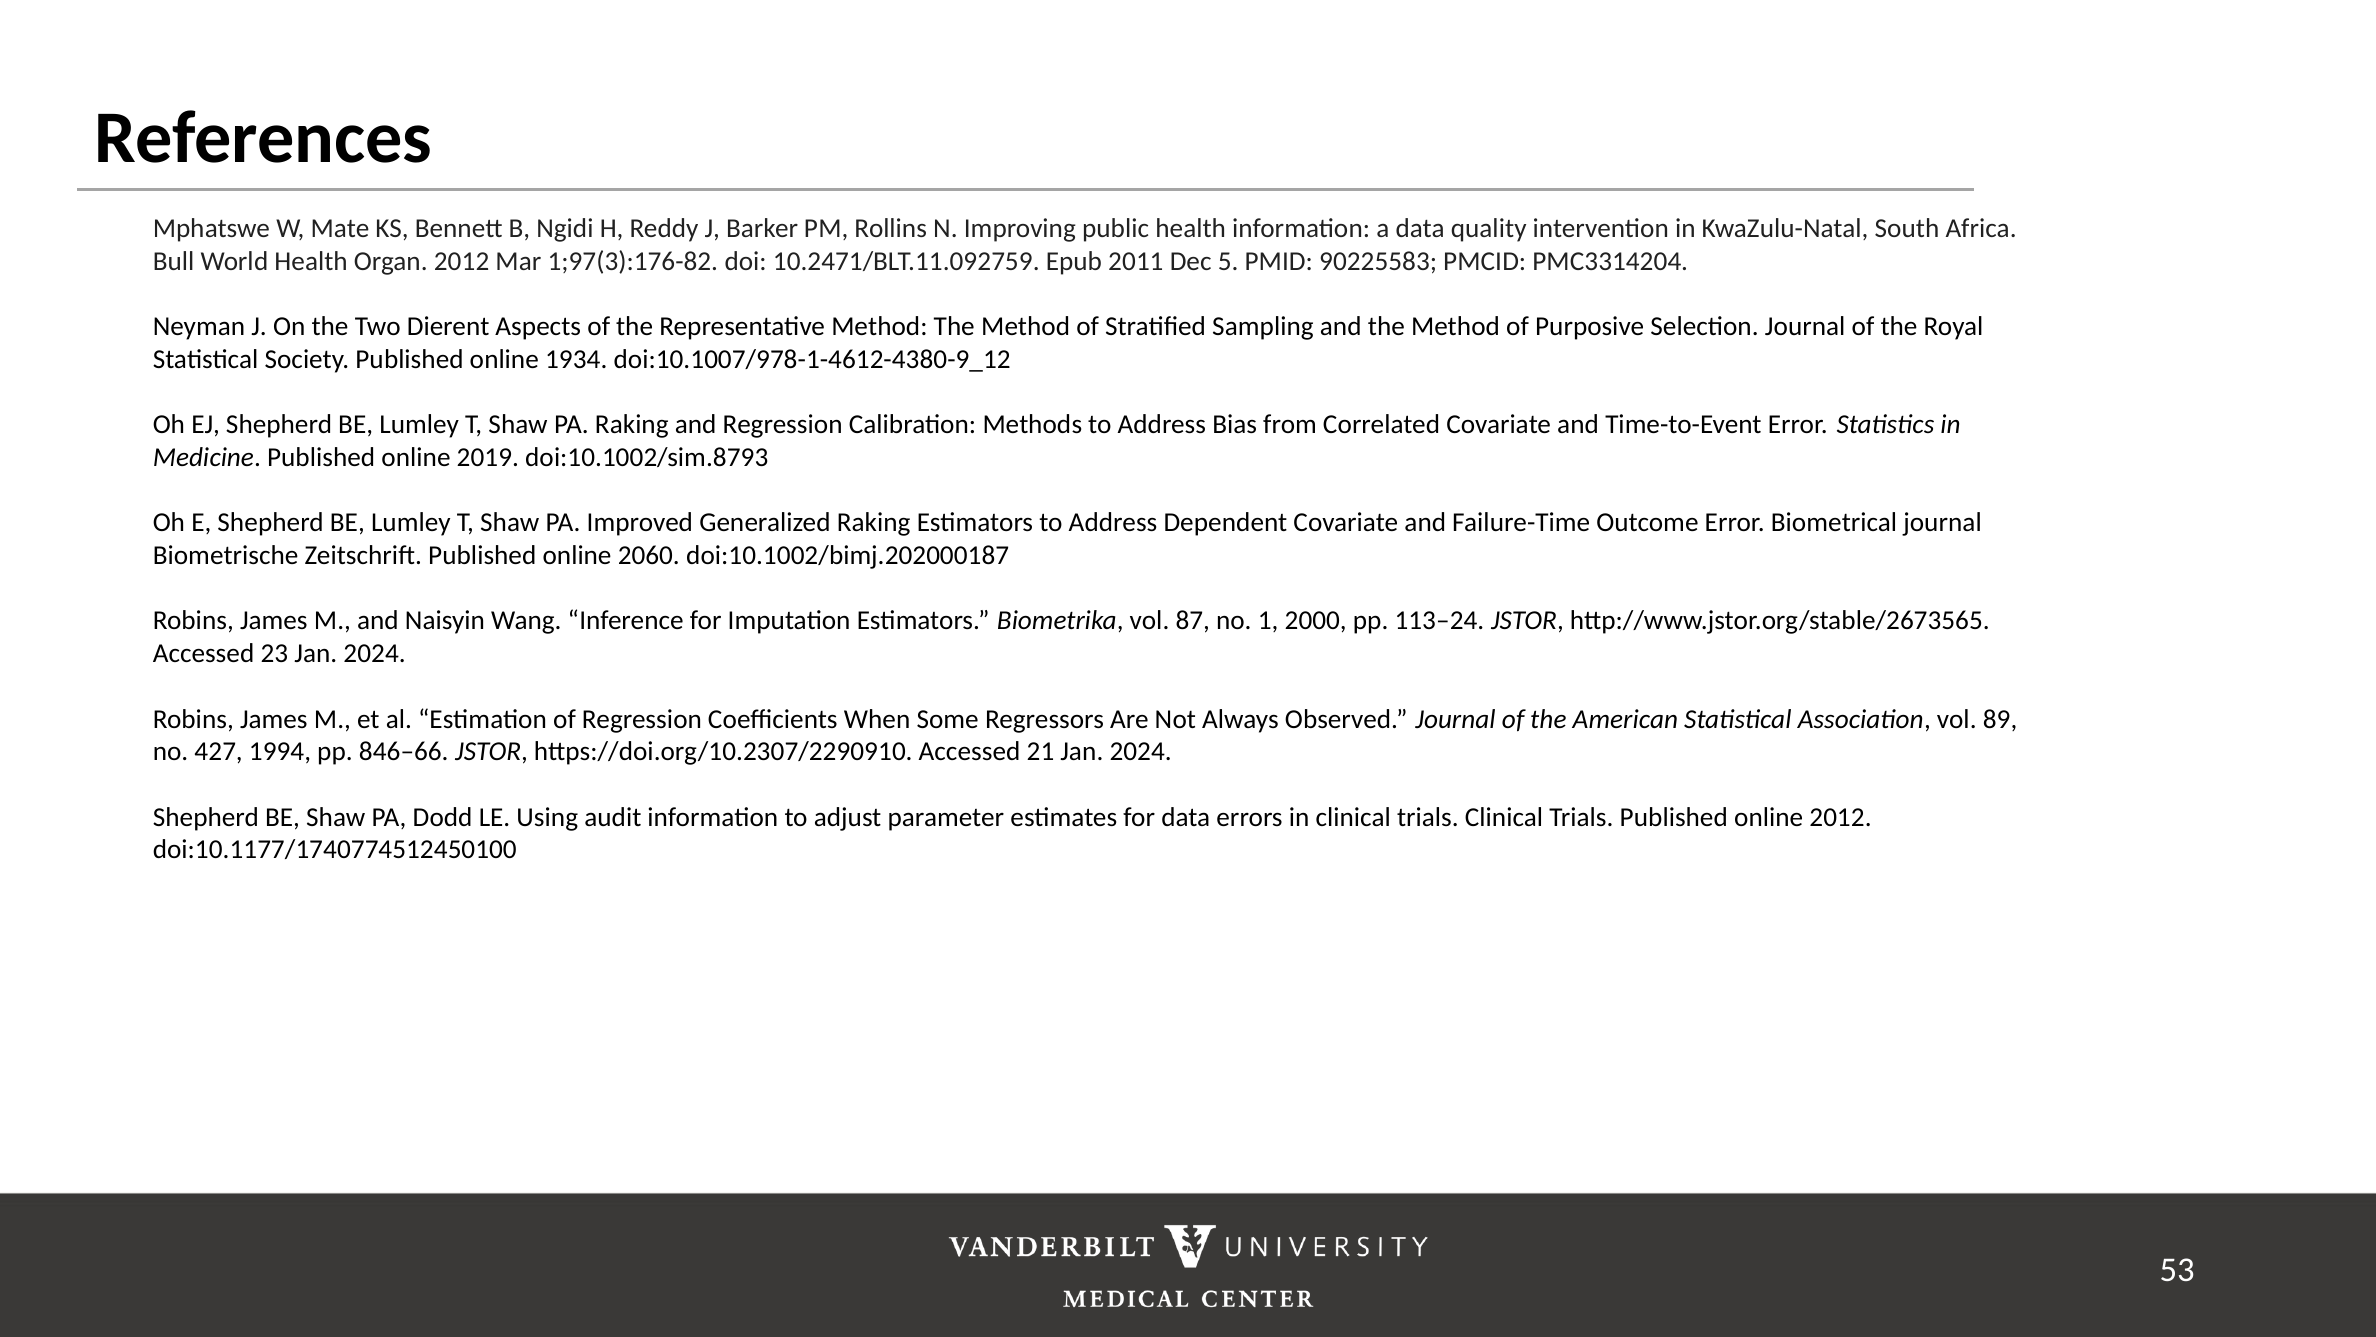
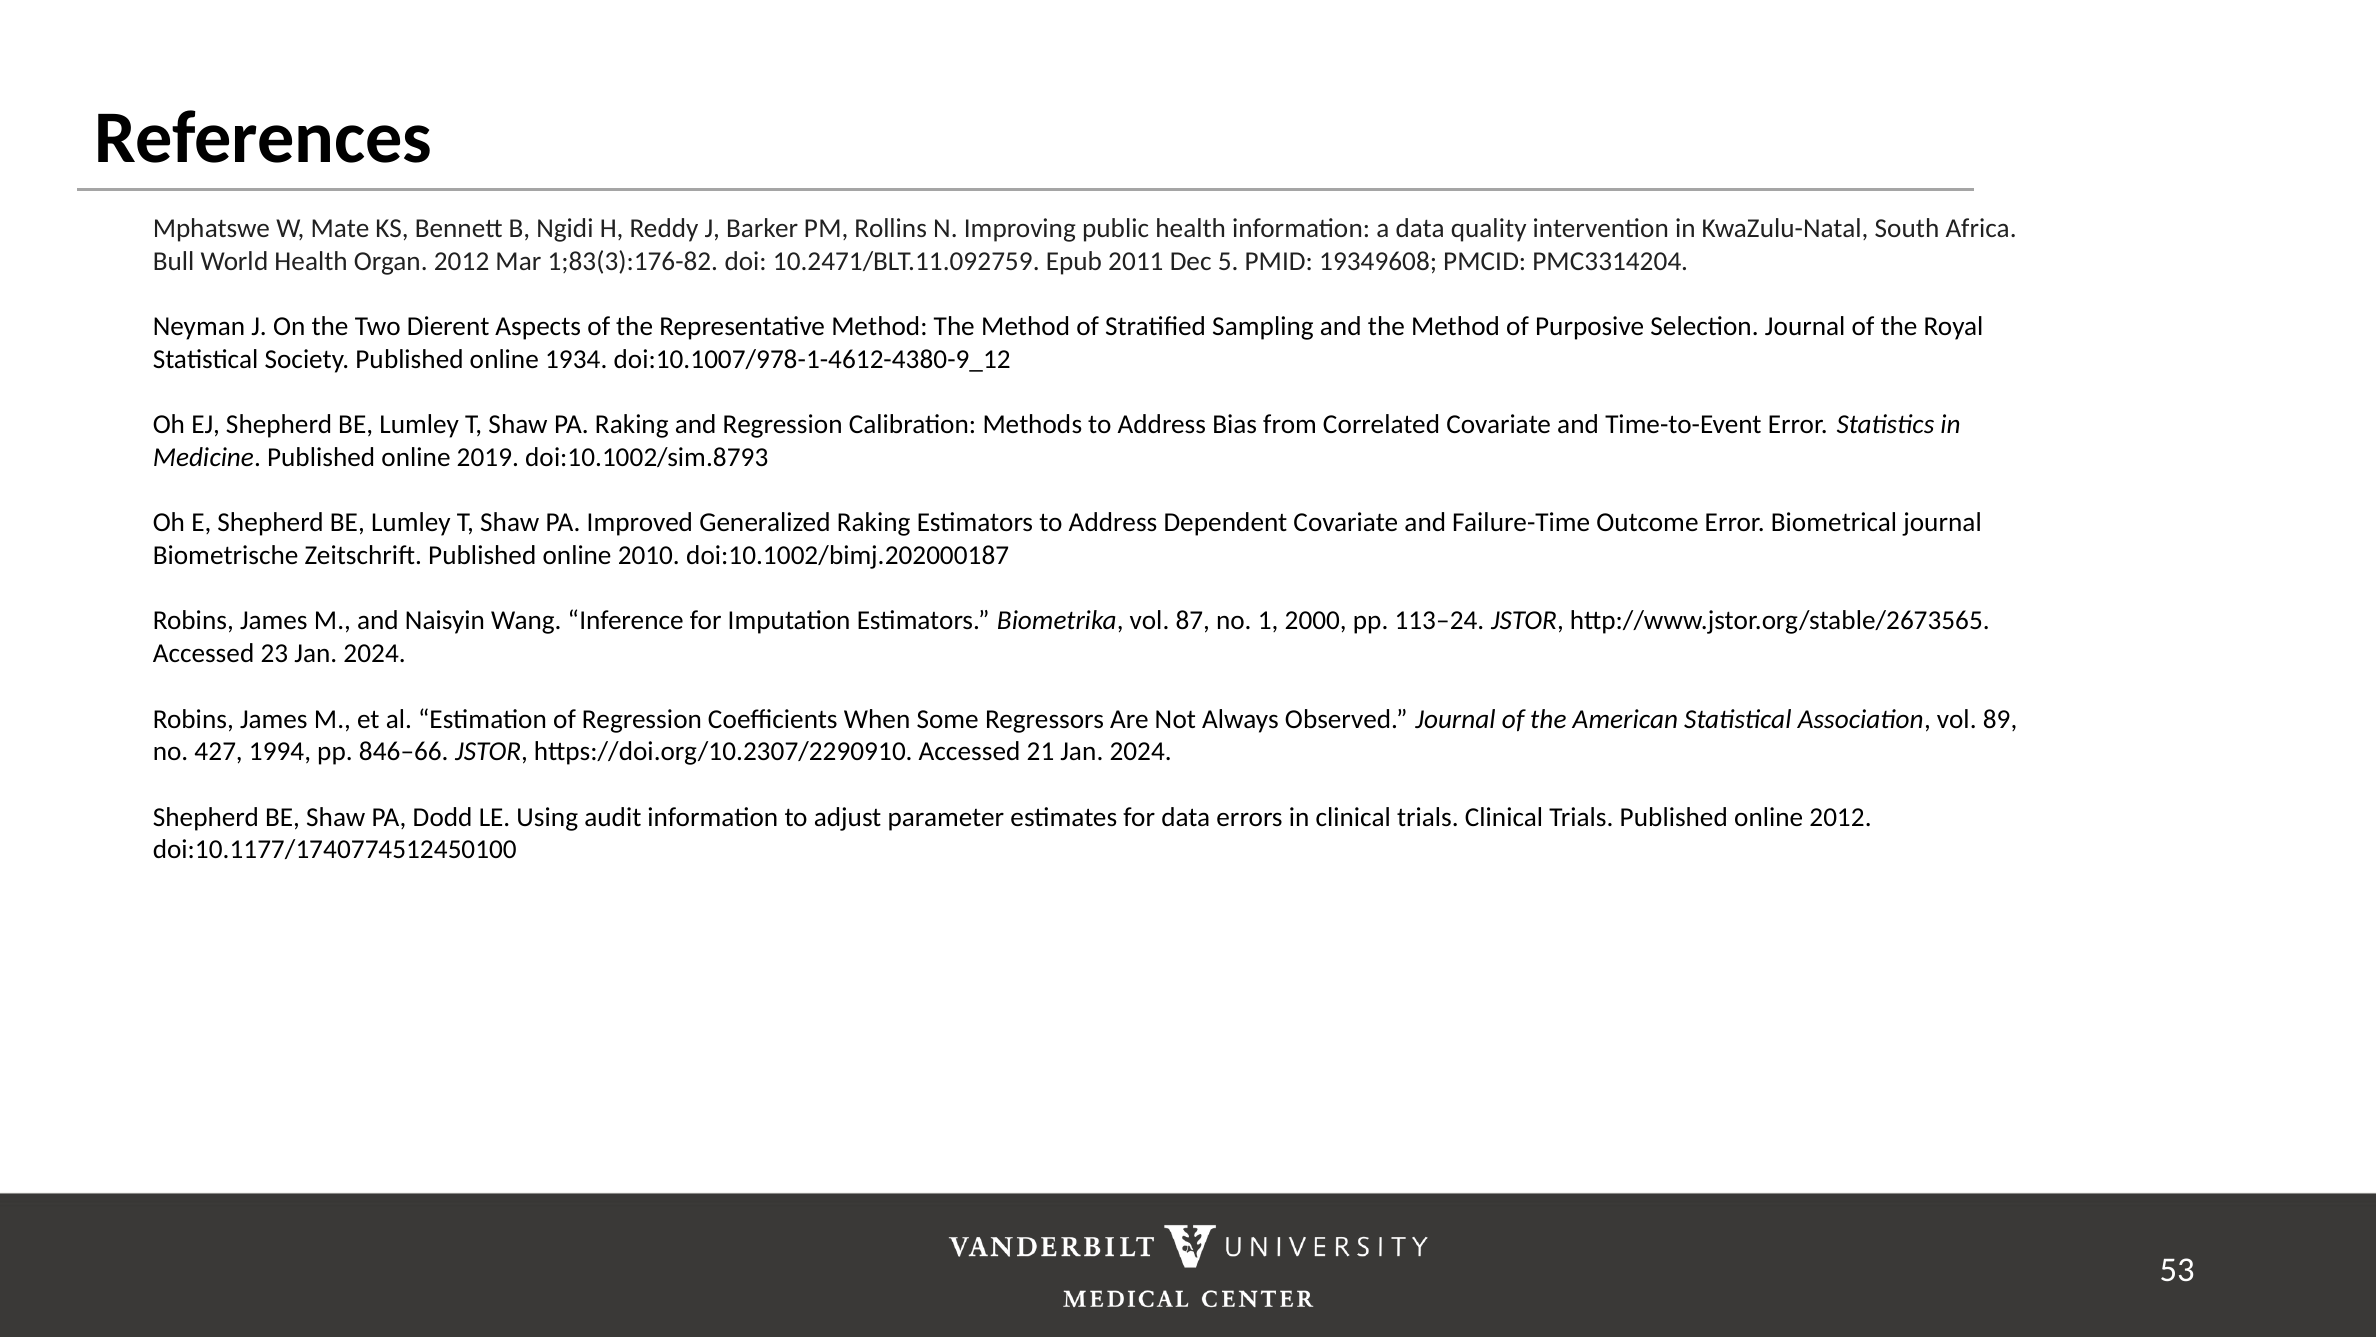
1;97(3):176-82: 1;97(3):176-82 -> 1;83(3):176-82 (633, 261)
90225583: 90225583 -> 19349608 (1378, 261)
2060: 2060 -> 2010 (649, 555)
